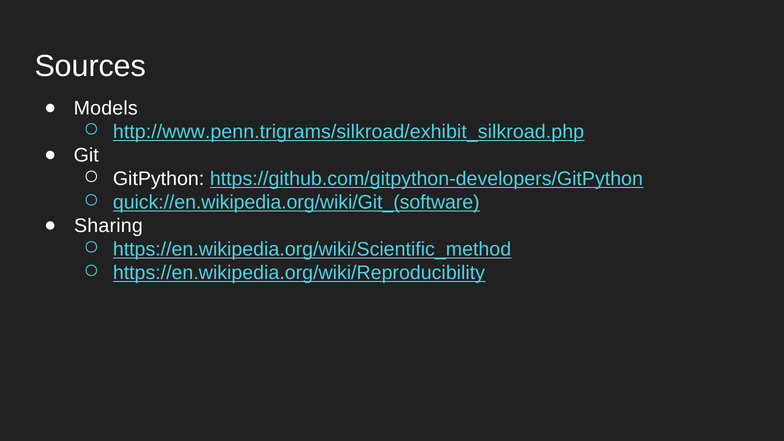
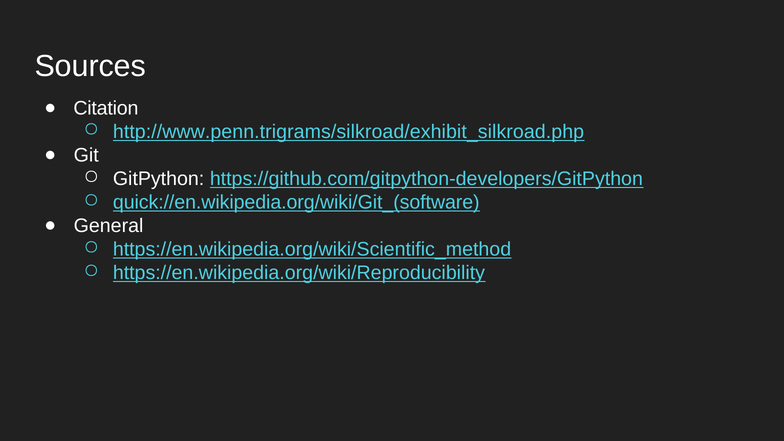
Models: Models -> Citation (106, 108)
Sharing: Sharing -> General (109, 226)
